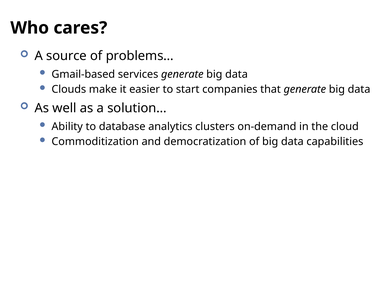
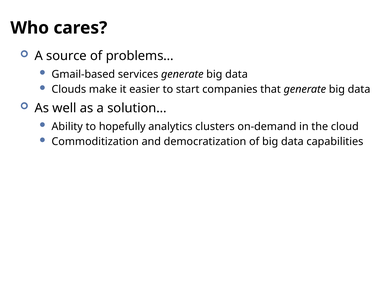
database: database -> hopefully (122, 126)
